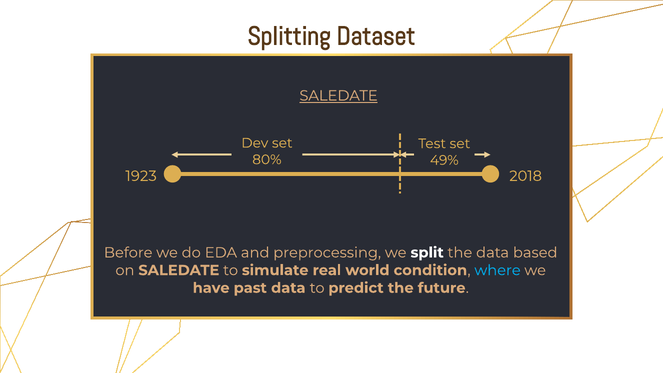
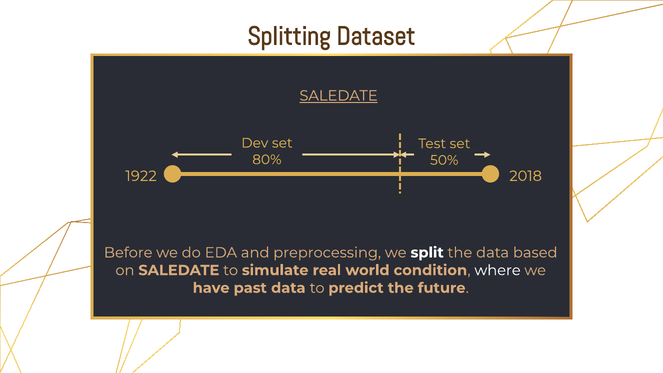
49%: 49% -> 50% (444, 160)
1923: 1923 -> 1922 (141, 176)
where colour: light blue -> white (498, 270)
